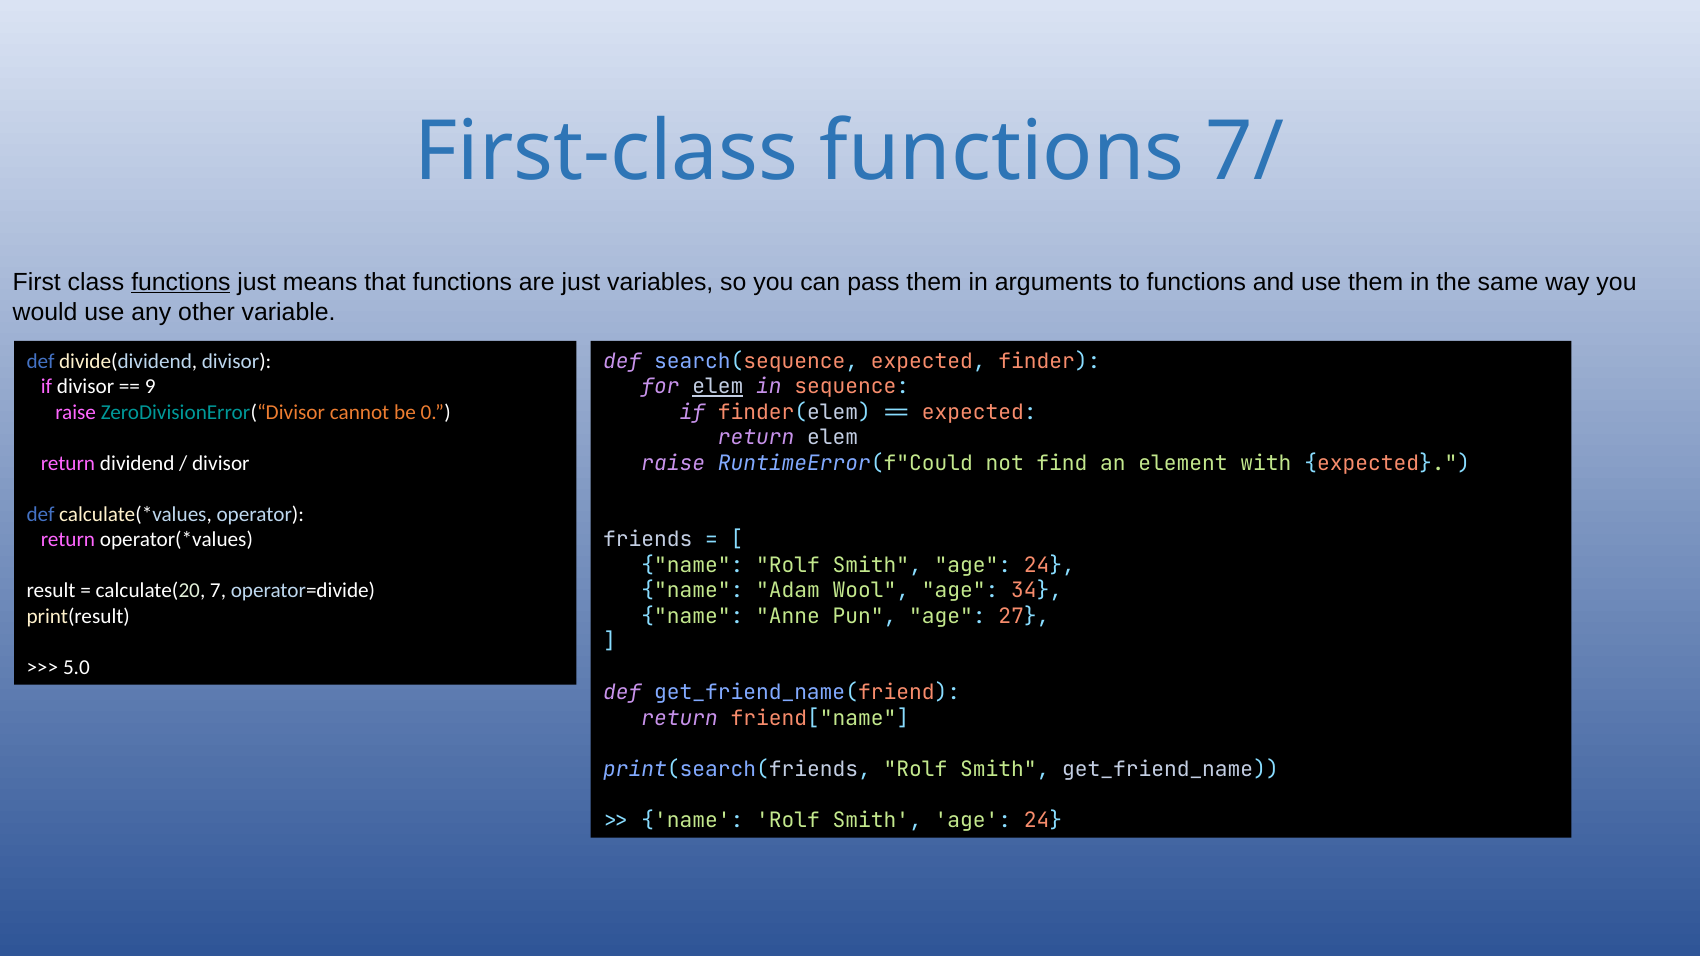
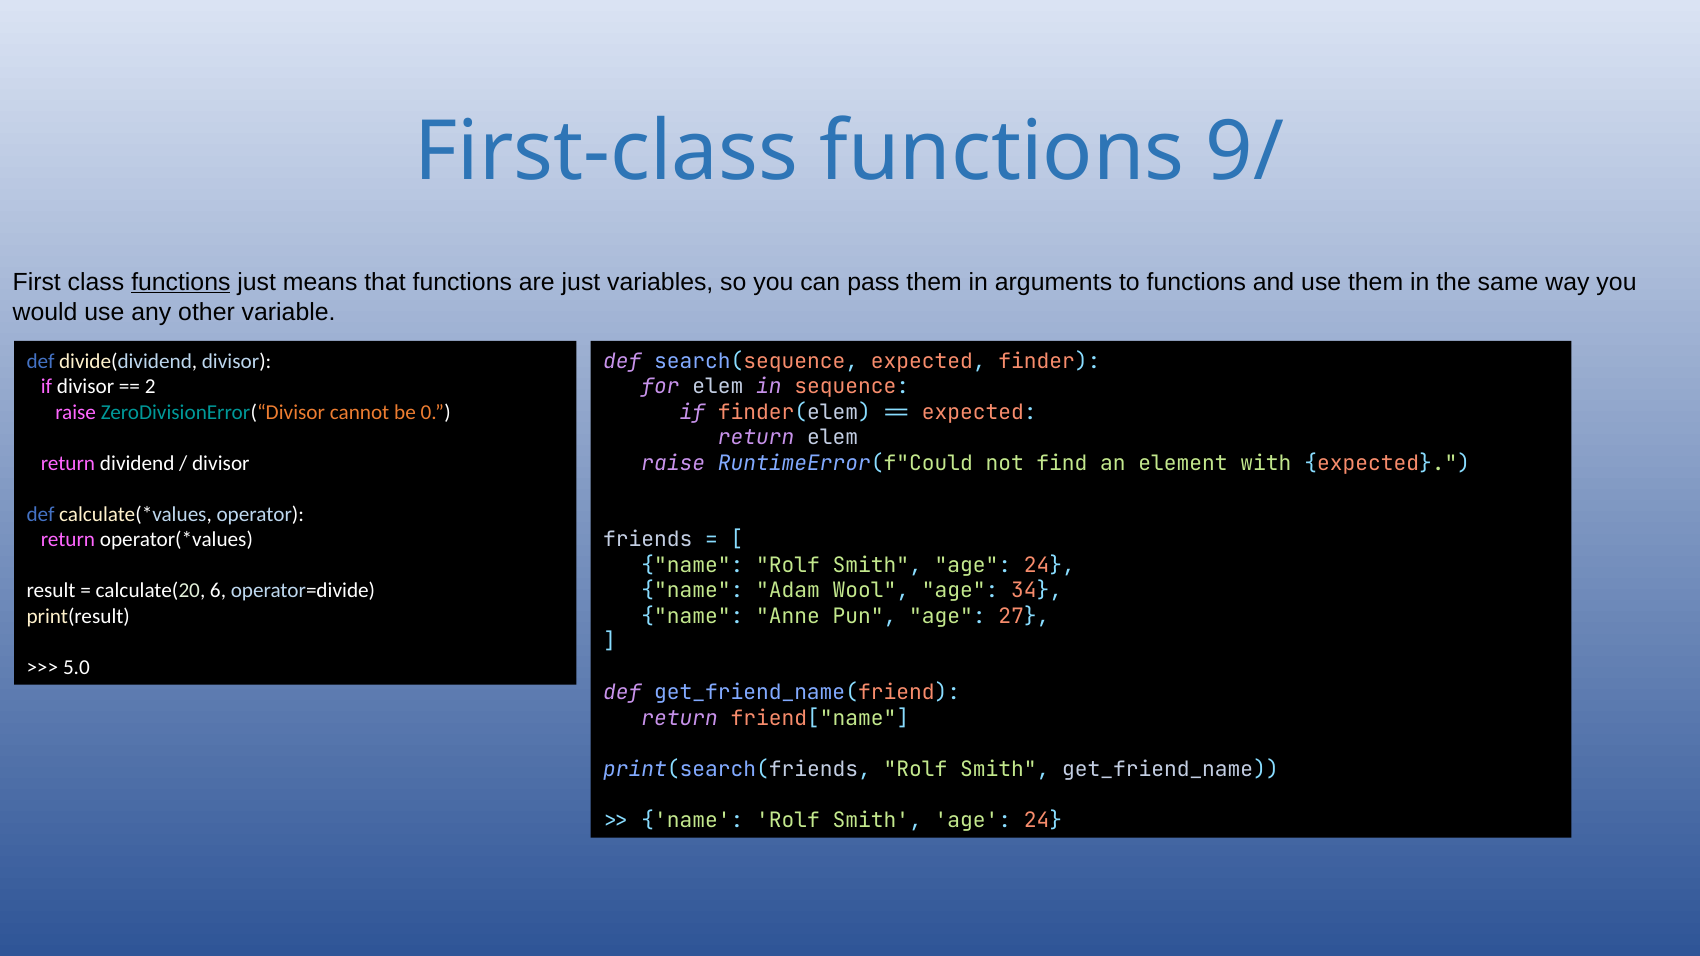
7/: 7/ -> 9/ (1245, 152)
9: 9 -> 2 (150, 387)
elem underline: present -> none (718, 387)
7: 7 -> 6 (218, 591)
